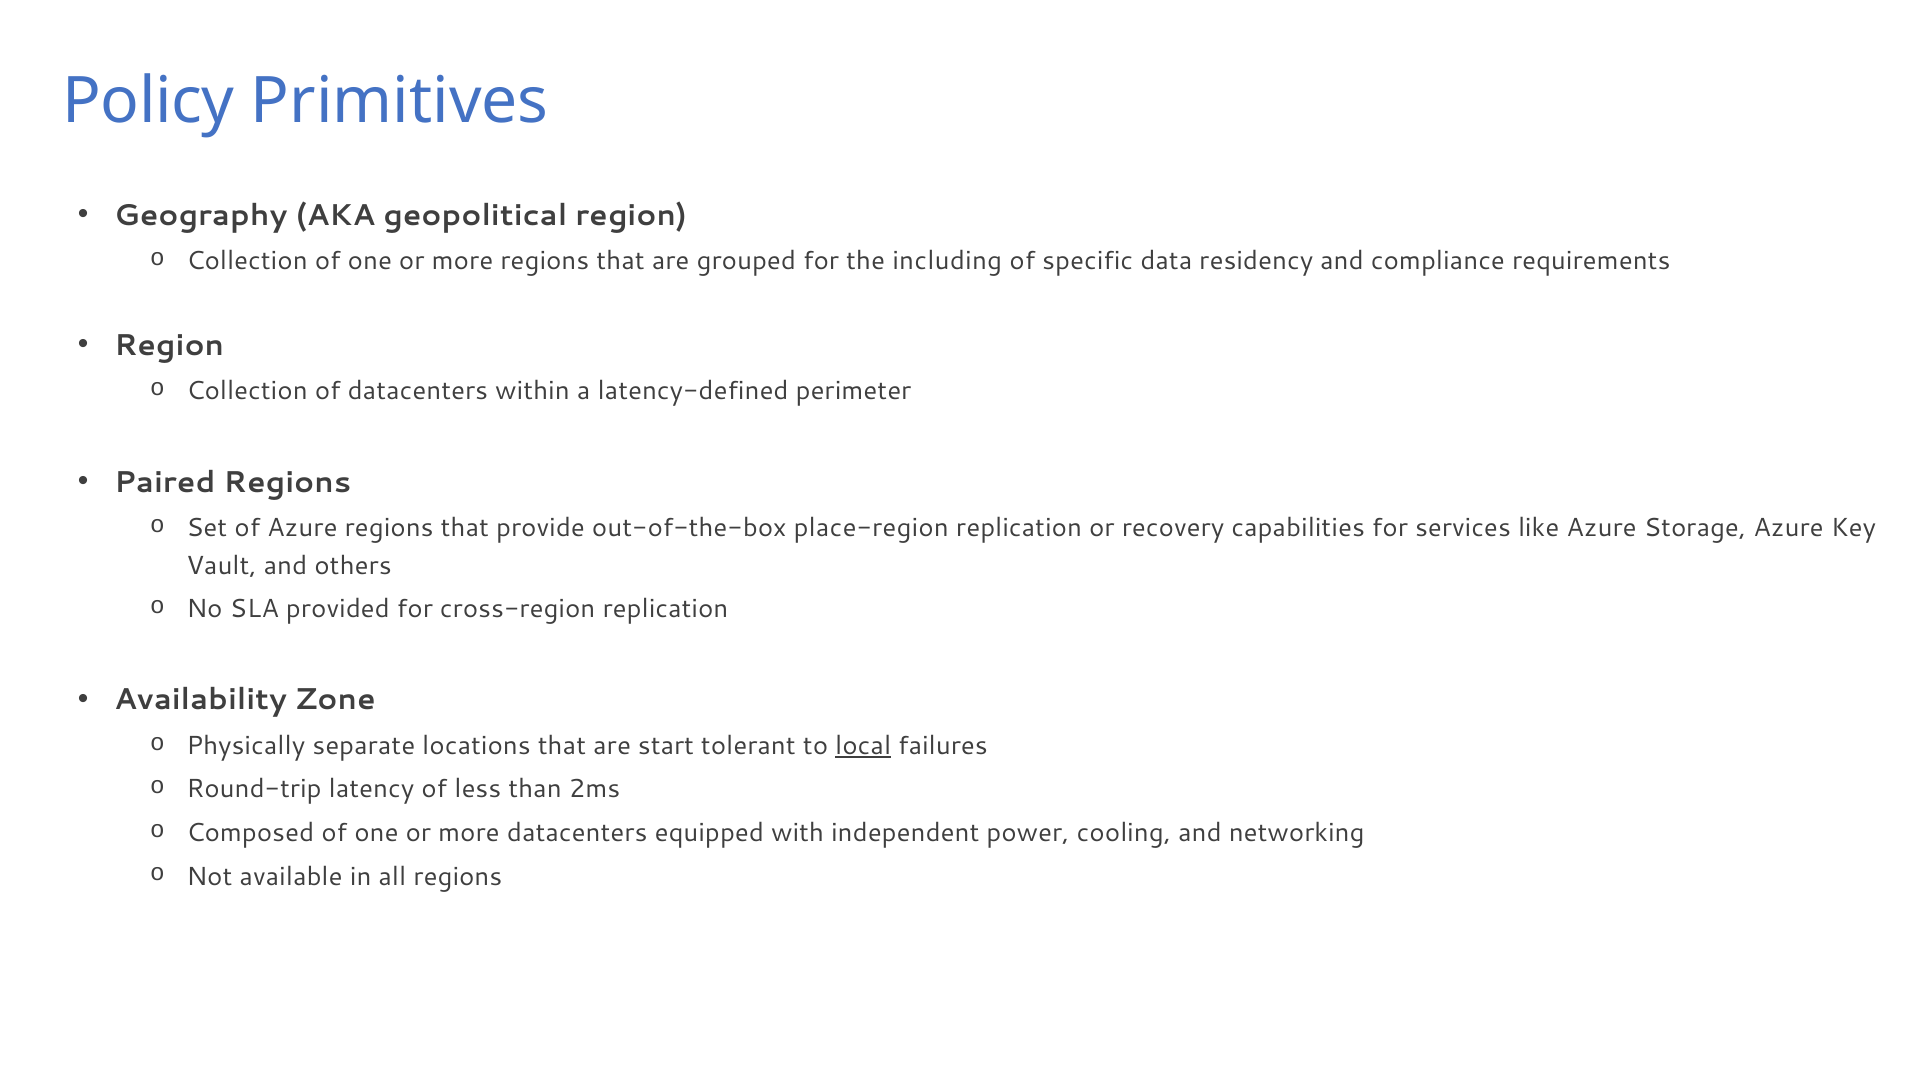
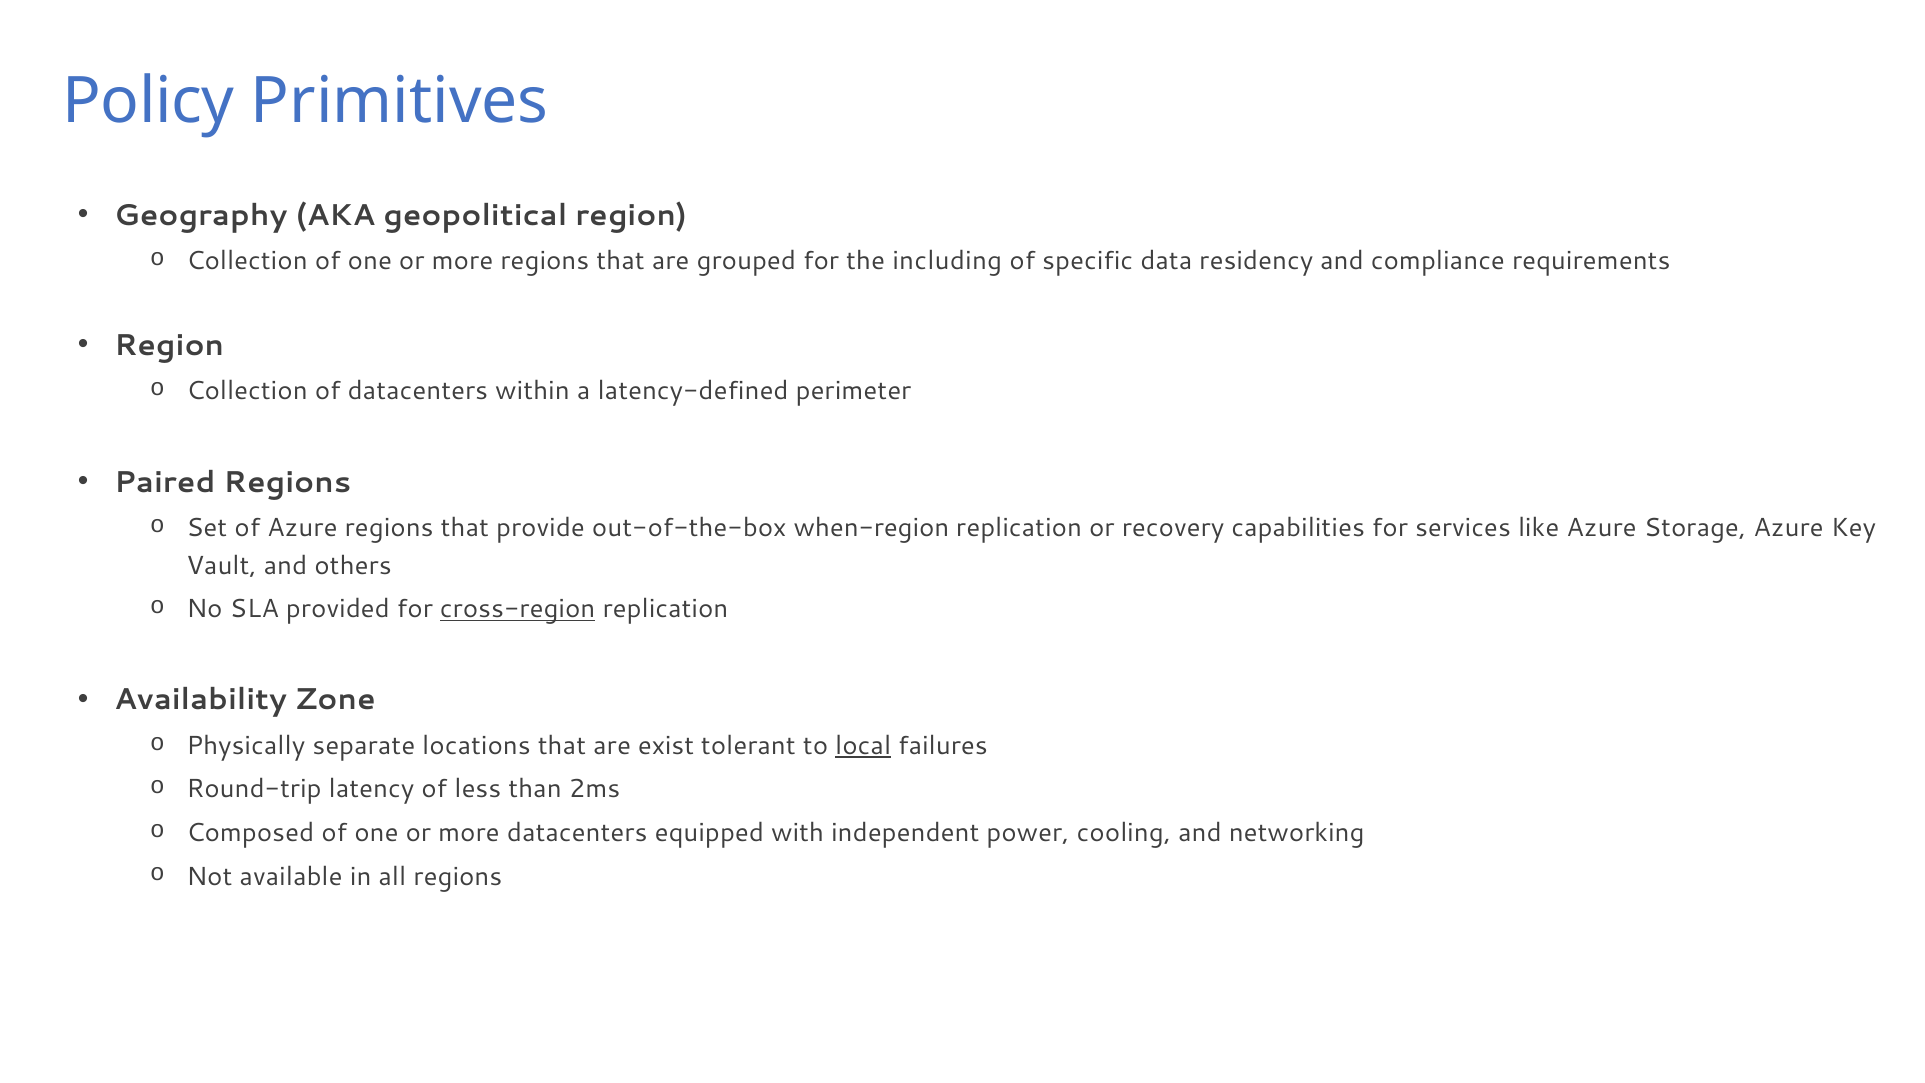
place-region: place-region -> when-region (871, 528)
cross-region underline: none -> present (518, 609)
start: start -> exist (666, 745)
